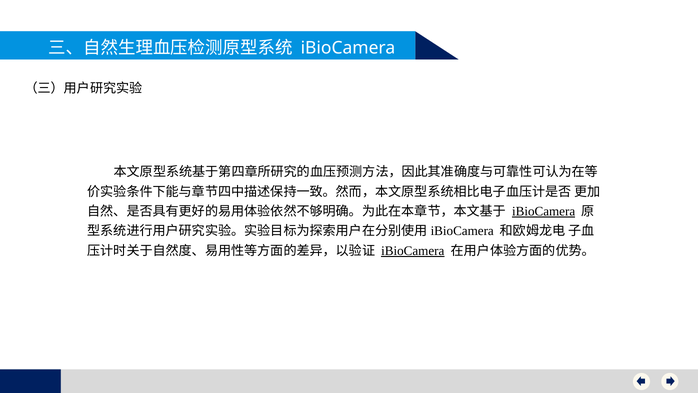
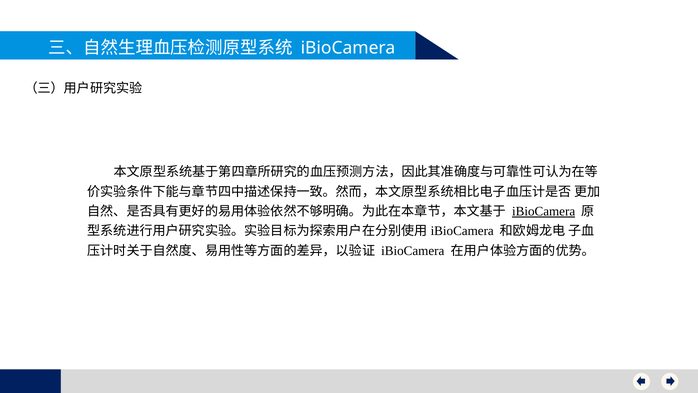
iBioCamera underline: present -> none (413, 251)
